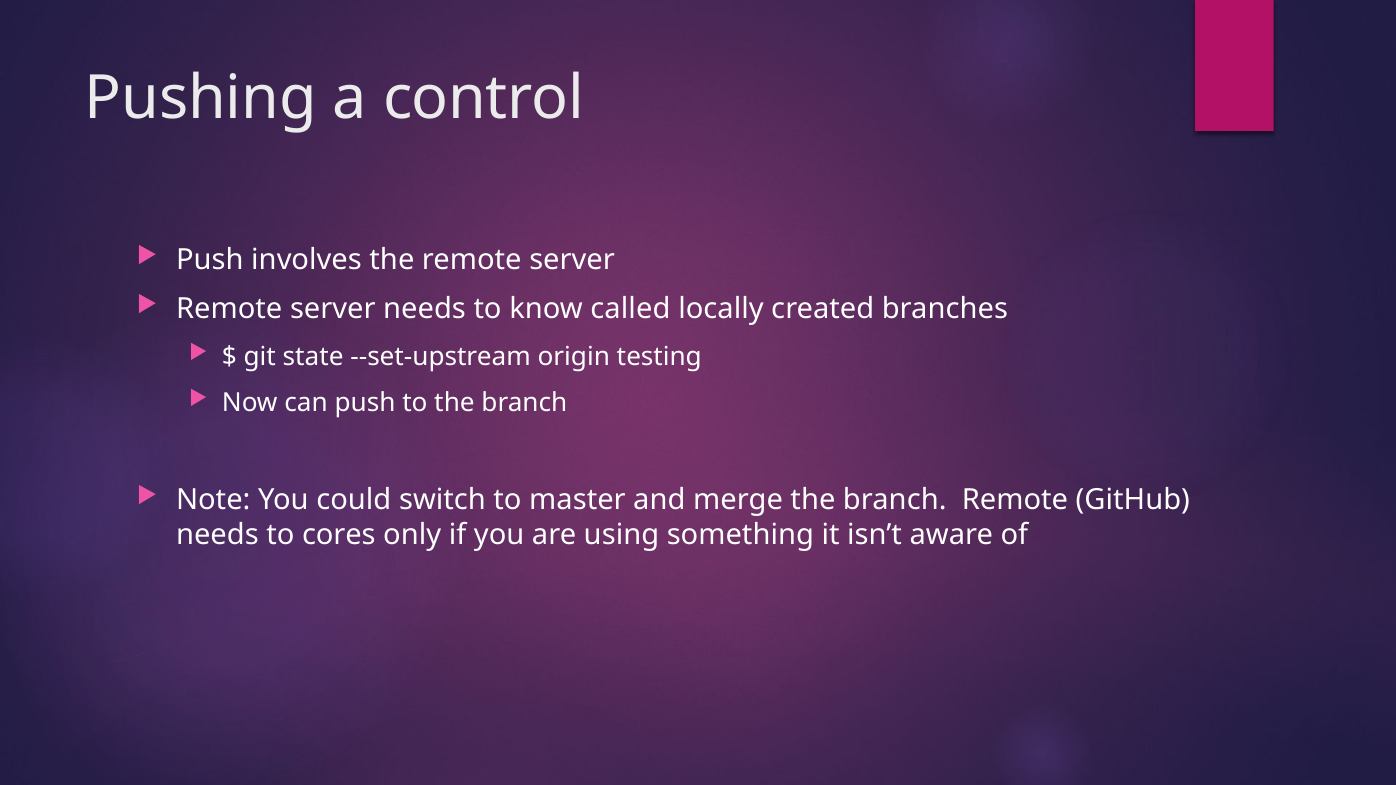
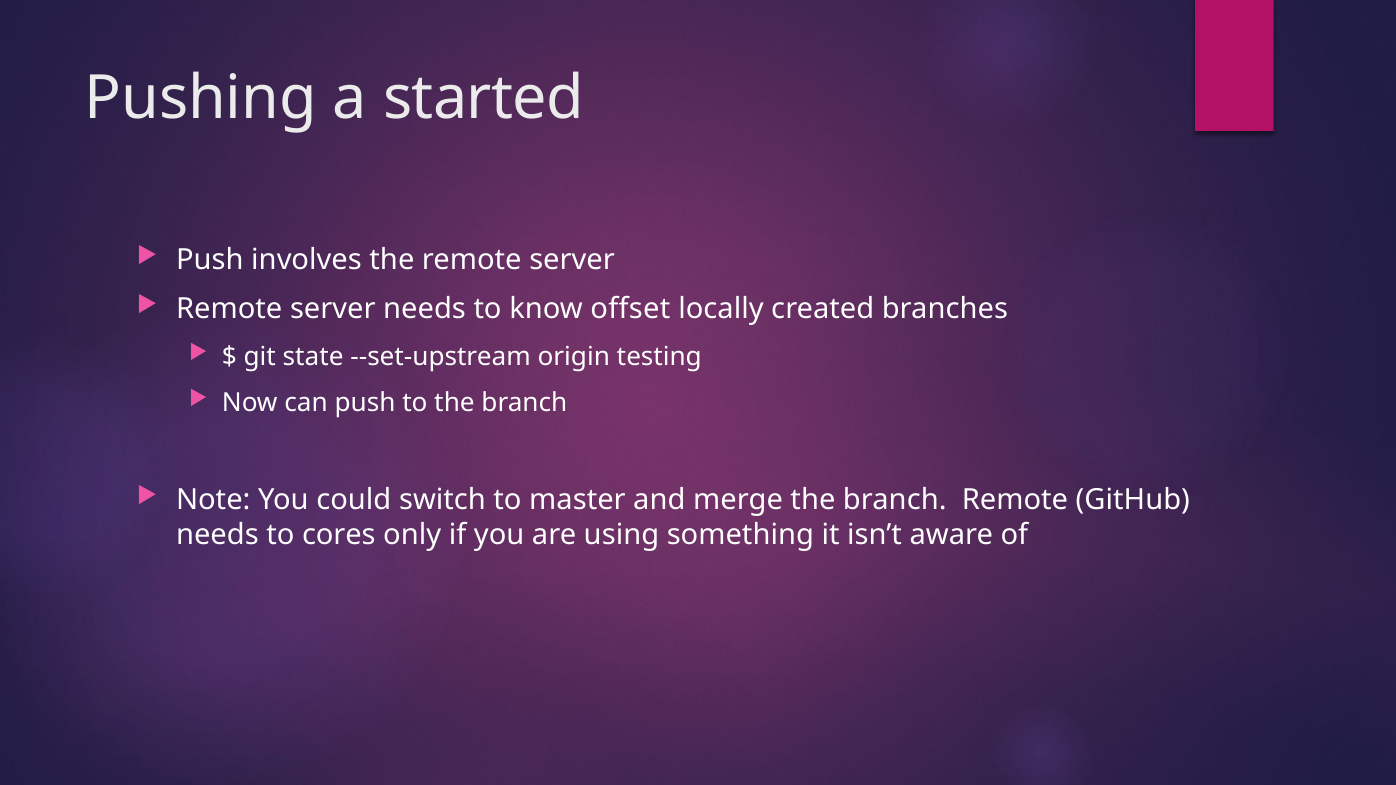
control: control -> started (484, 98)
called: called -> offset (630, 309)
